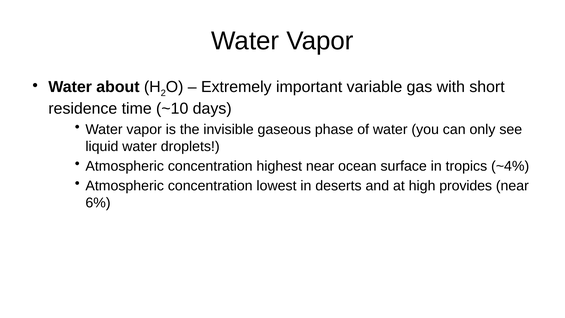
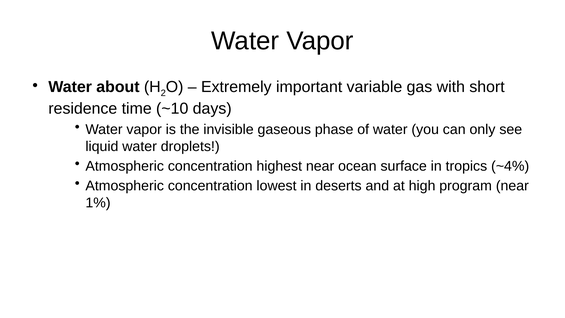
provides: provides -> program (466, 186)
6%: 6% -> 1% (98, 203)
